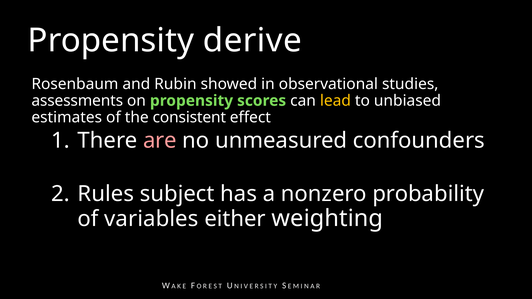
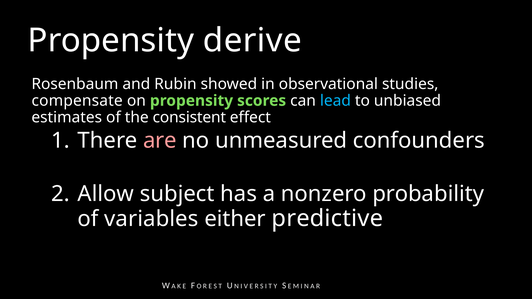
assessments: assessments -> compensate (77, 101)
lead colour: yellow -> light blue (335, 101)
Rules: Rules -> Allow (106, 194)
weighting: weighting -> predictive (327, 219)
